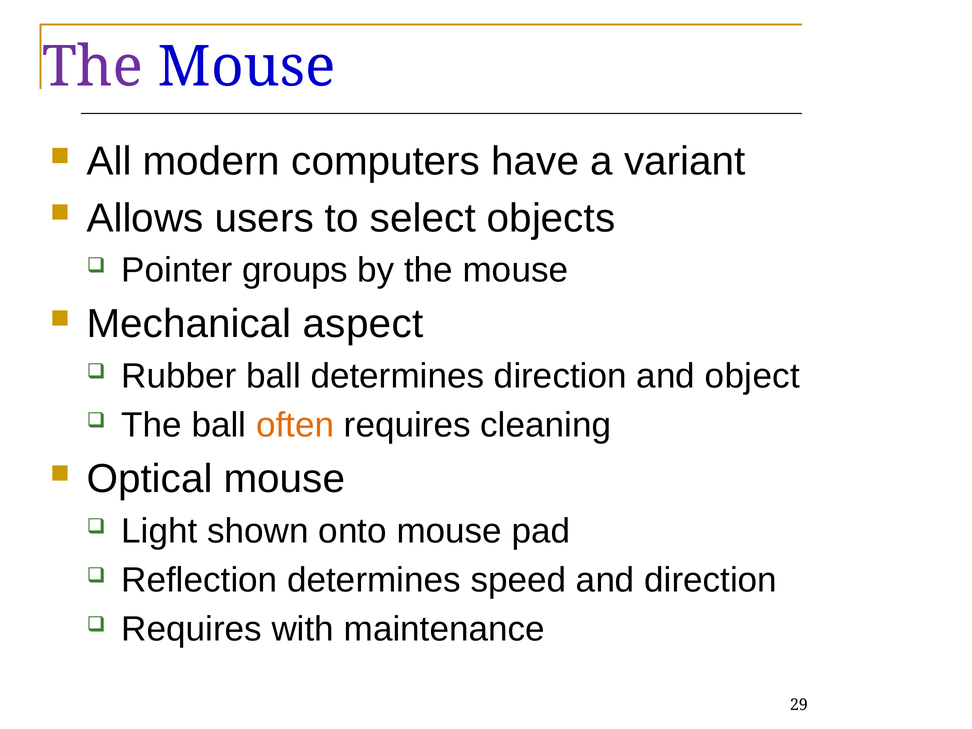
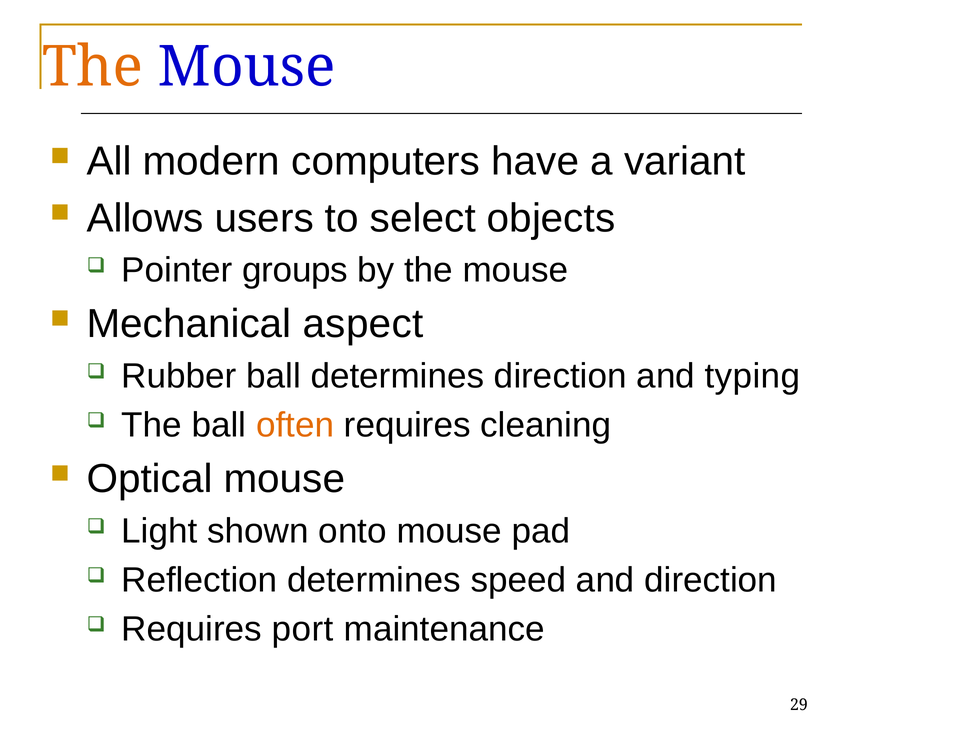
The colour: purple -> orange (93, 67)
object: object -> typing (752, 376)
with: with -> port (303, 629)
